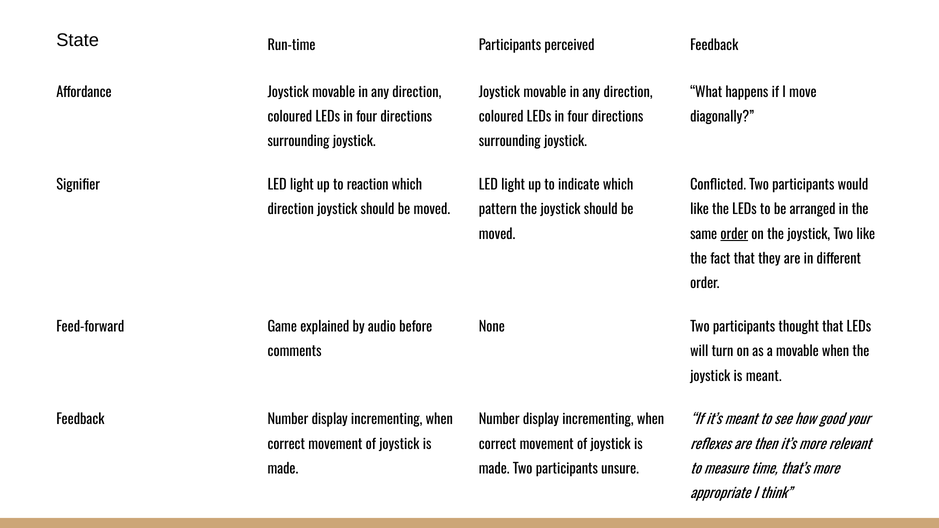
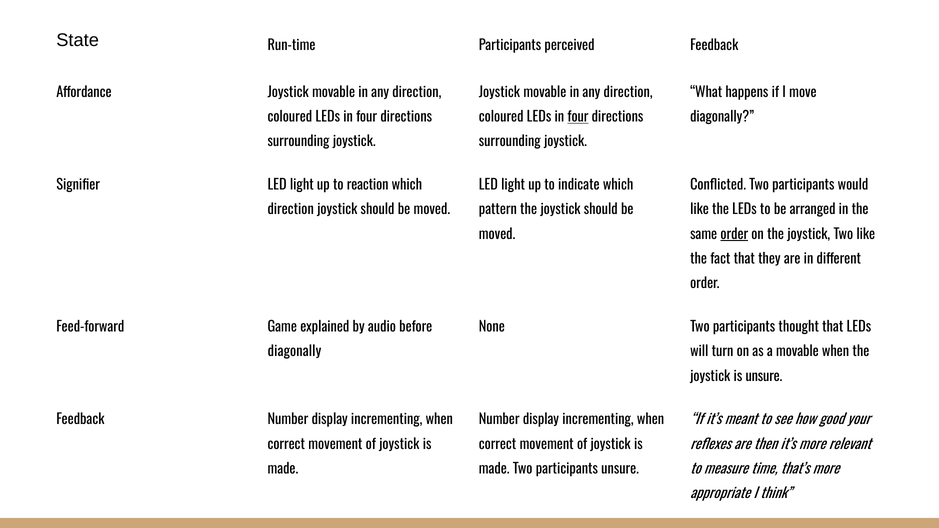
four underline: none -> present (578, 117)
comments: comments -> diagonally (294, 352)
is meant: meant -> unsure (764, 377)
